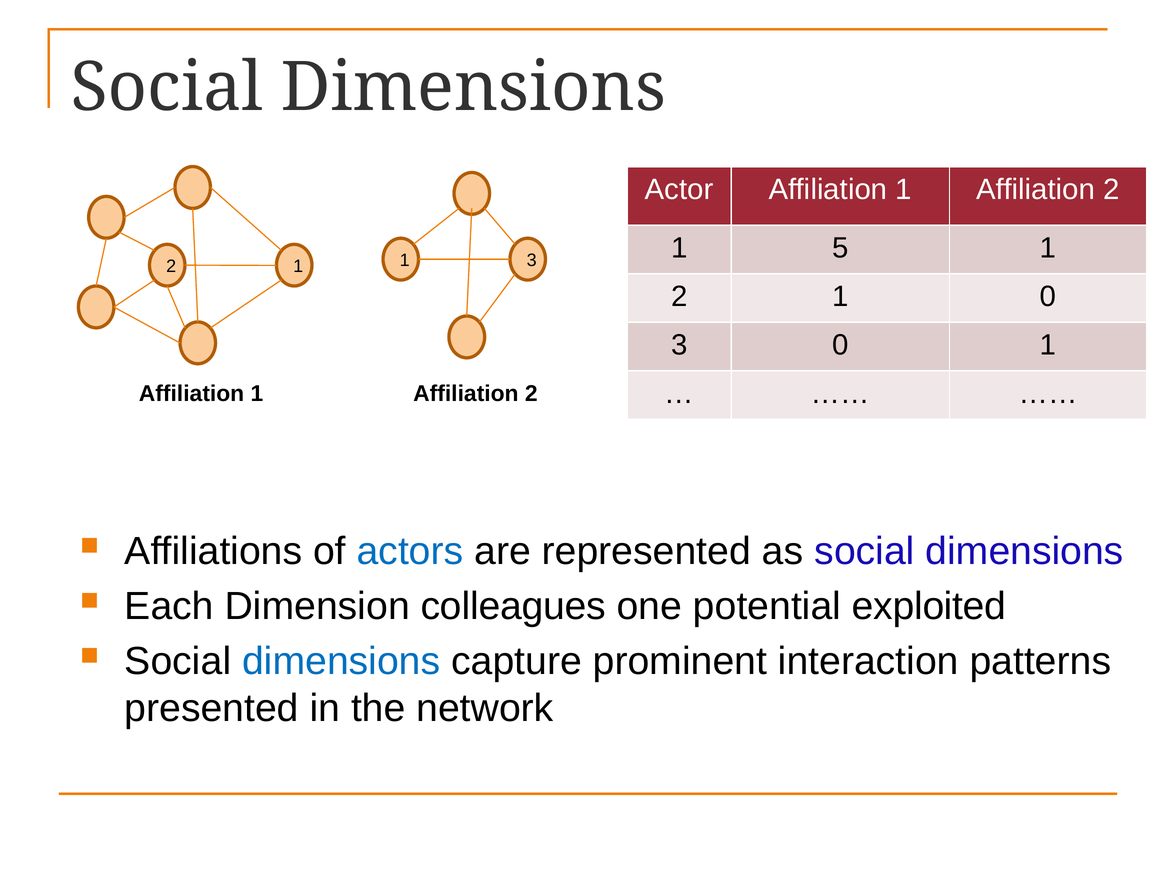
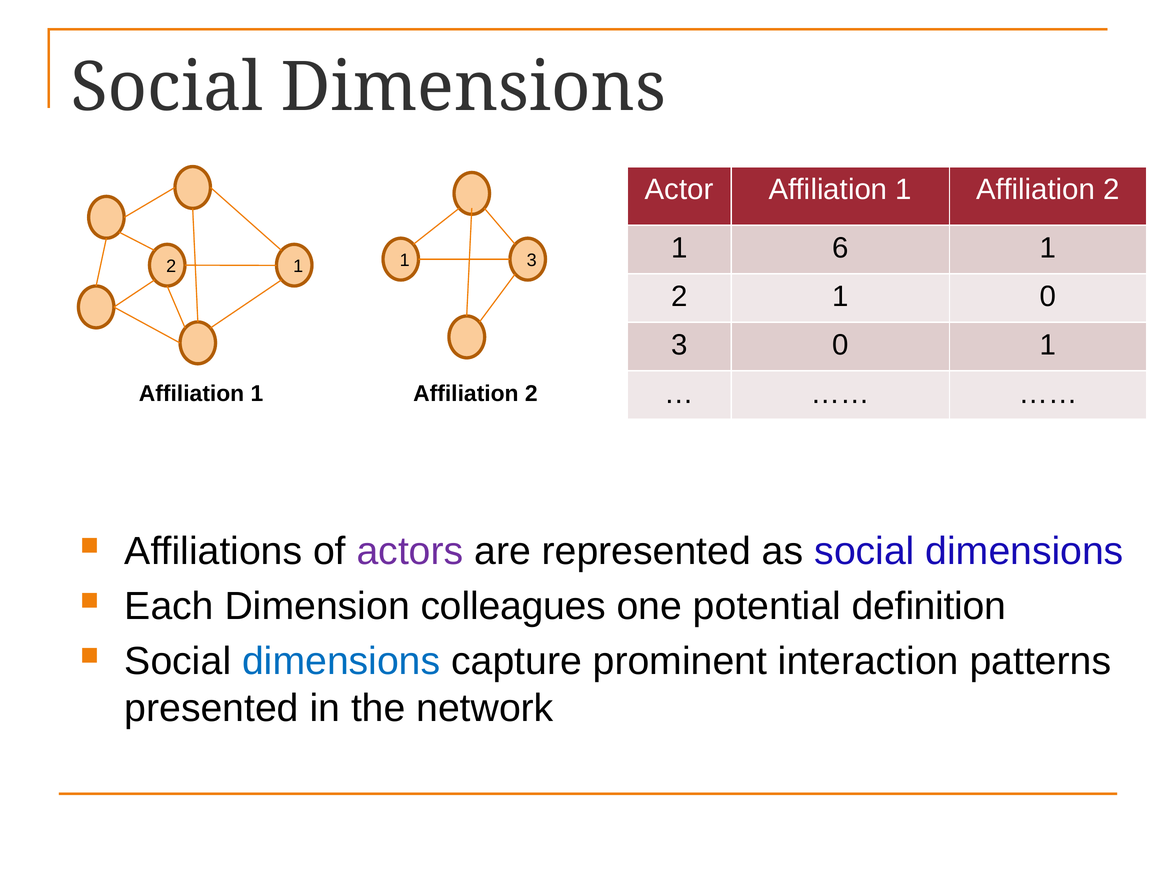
5: 5 -> 6 (840, 248)
actors colour: blue -> purple (410, 552)
exploited: exploited -> definition (929, 606)
